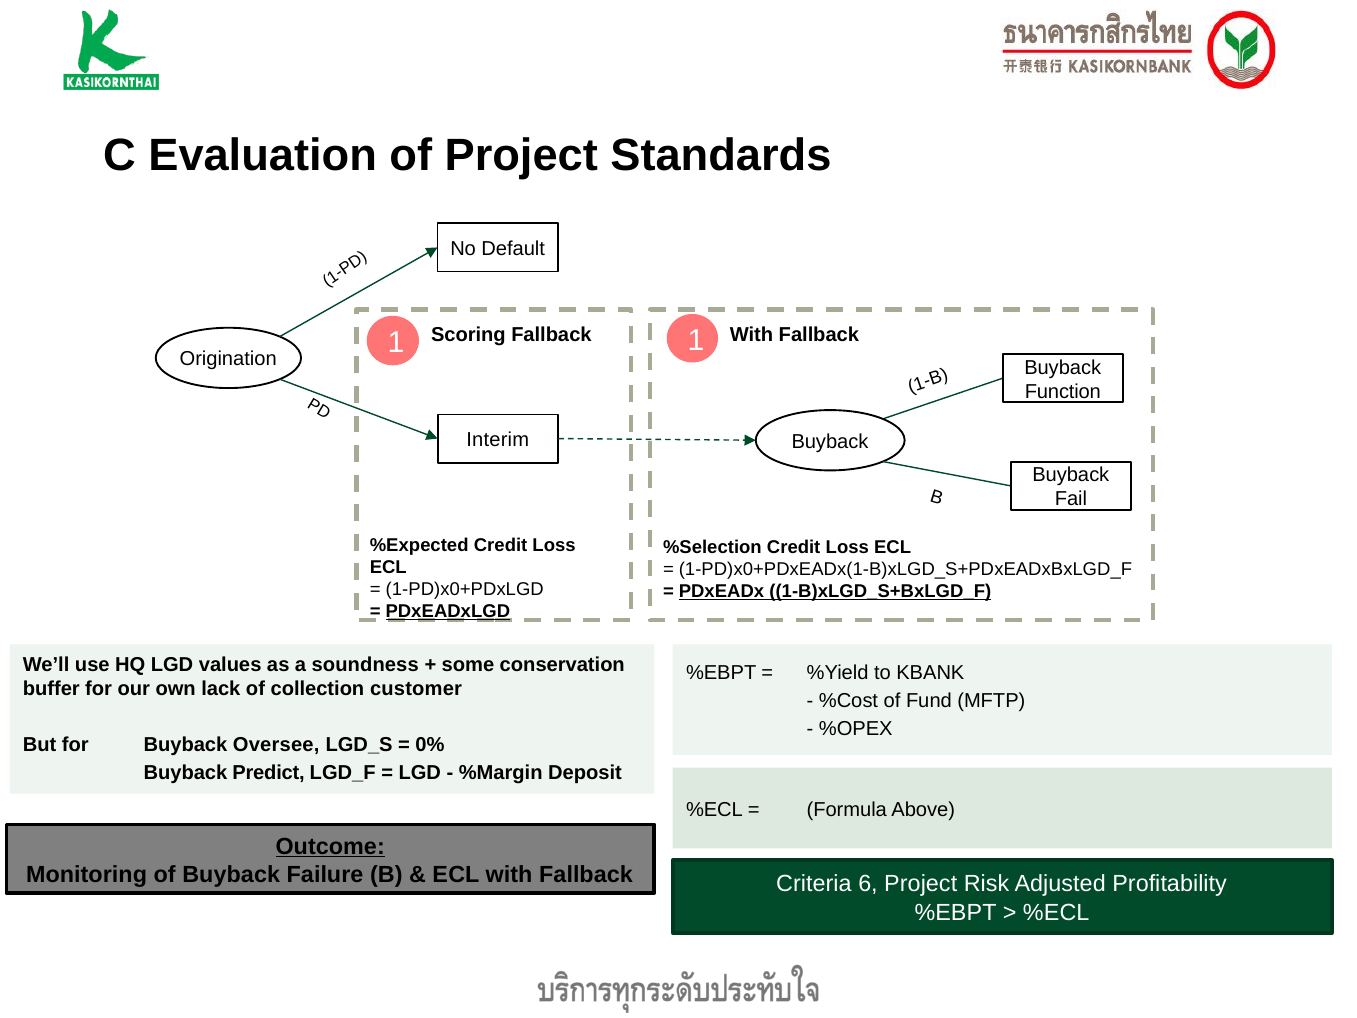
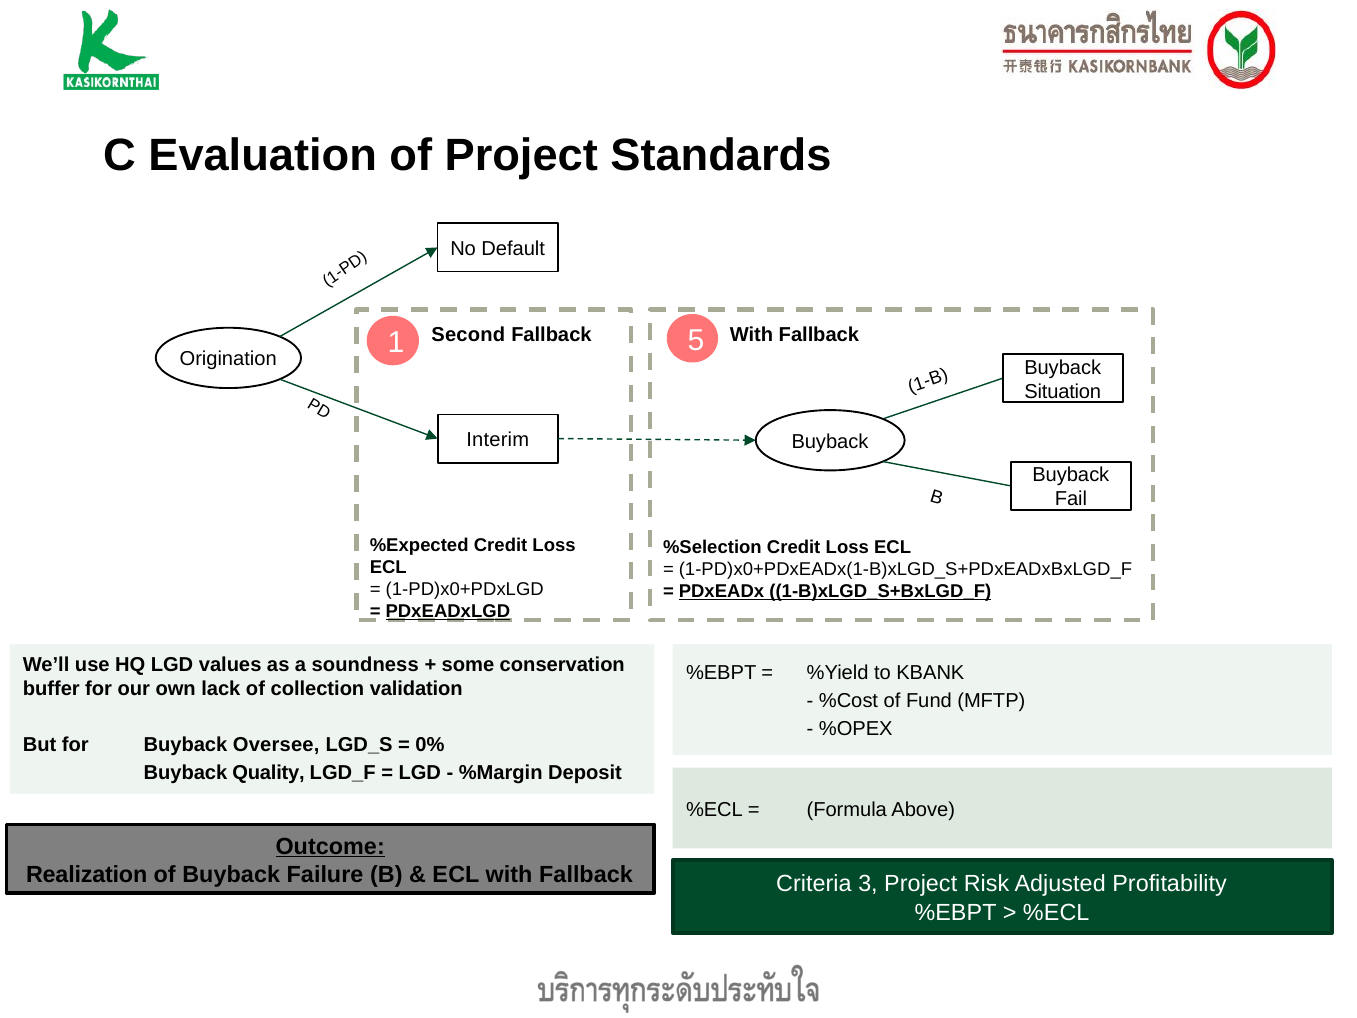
Scoring: Scoring -> Second (468, 335)
1 1: 1 -> 5 (696, 340)
Function: Function -> Situation (1063, 392)
customer: customer -> validation (416, 689)
Predict: Predict -> Quality (269, 773)
Monitoring: Monitoring -> Realization (87, 874)
6: 6 -> 3 (868, 884)
